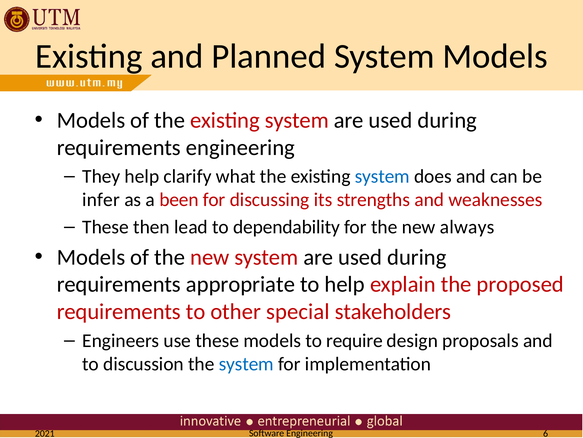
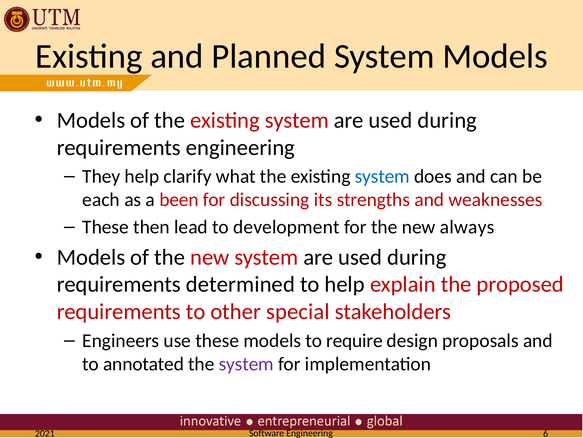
infer: infer -> each (101, 200)
dependability: dependability -> development (286, 227)
appropriate: appropriate -> determined (240, 284)
discussion: discussion -> annotated (144, 363)
system colour: blue -> purple (246, 363)
